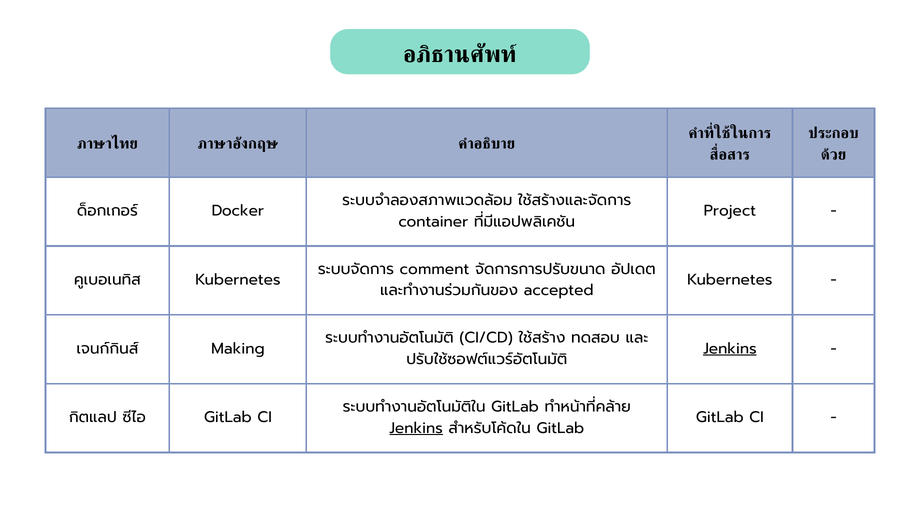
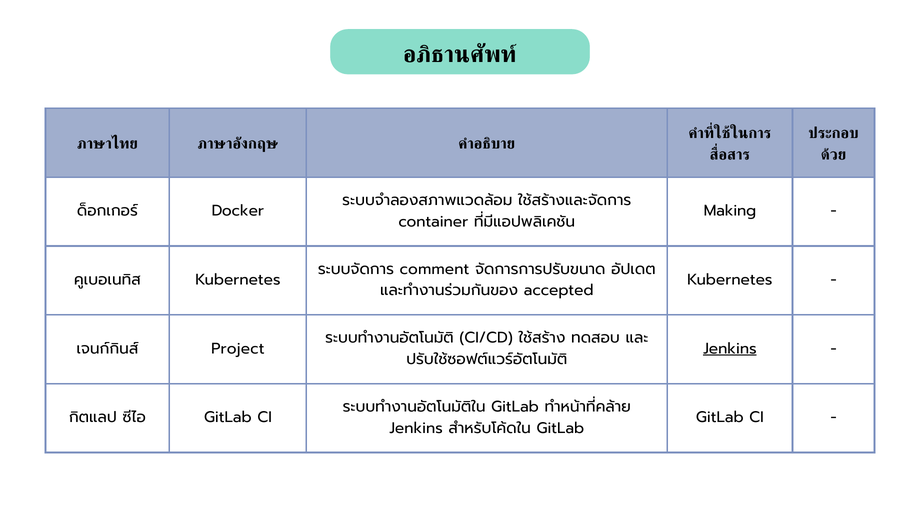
Project: Project -> Making (730, 211)
Making: Making -> Project (238, 349)
Jenkins underline: present -> none (416, 428)
